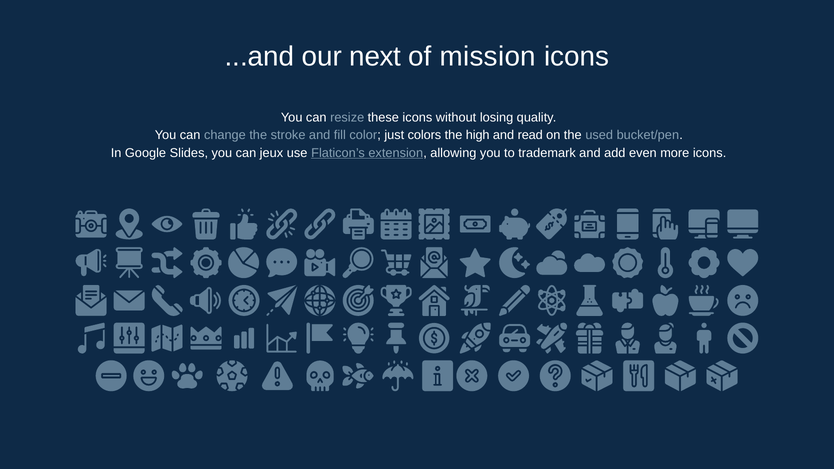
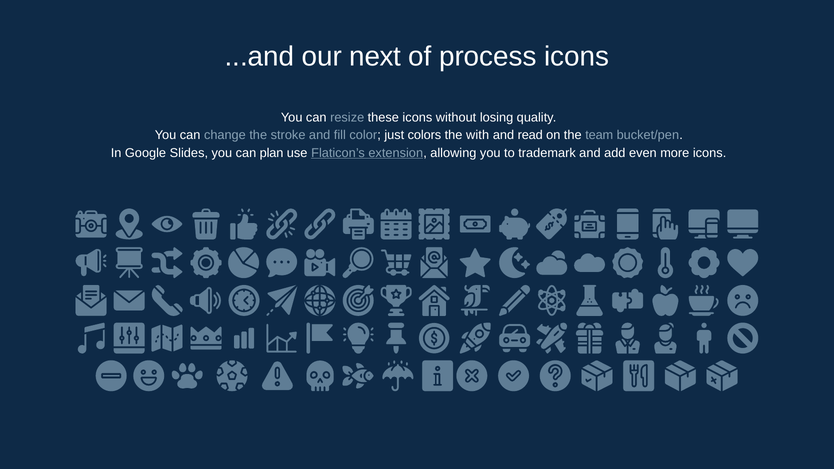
mission: mission -> process (488, 57)
high: high -> with (478, 135)
used: used -> team (599, 135)
jeux: jeux -> plan (272, 153)
